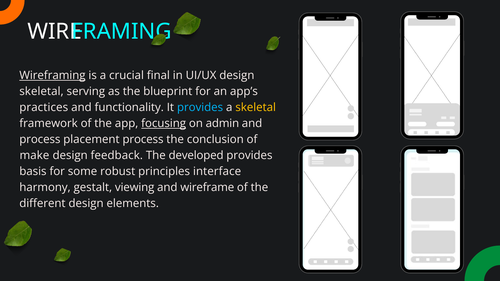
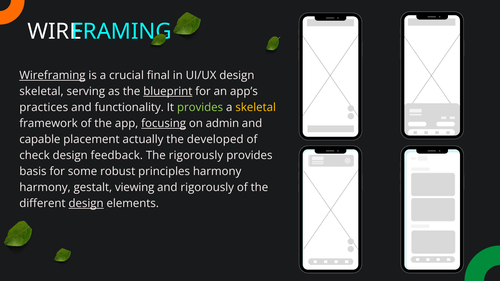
blueprint underline: none -> present (168, 91)
provides colour: light blue -> light green (200, 107)
process: process -> capable (40, 140)
placement process: process -> actually (143, 140)
conclusion: conclusion -> developed (215, 140)
make: make -> check (35, 156)
The developed: developed -> rigorously (196, 156)
principles interface: interface -> harmony (217, 172)
and wireframe: wireframe -> rigorously (207, 188)
design underline: none -> present (86, 204)
